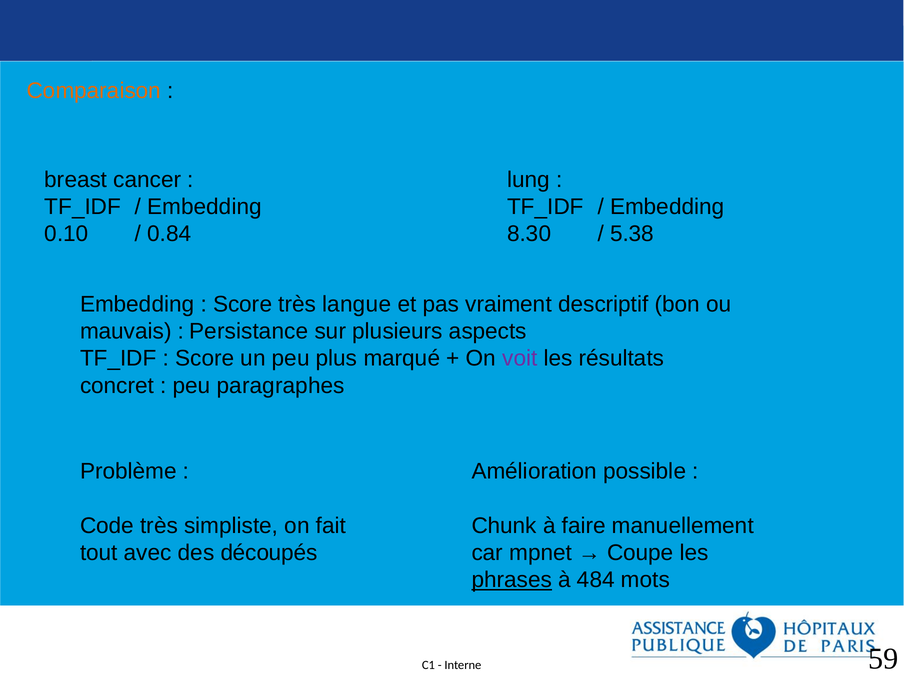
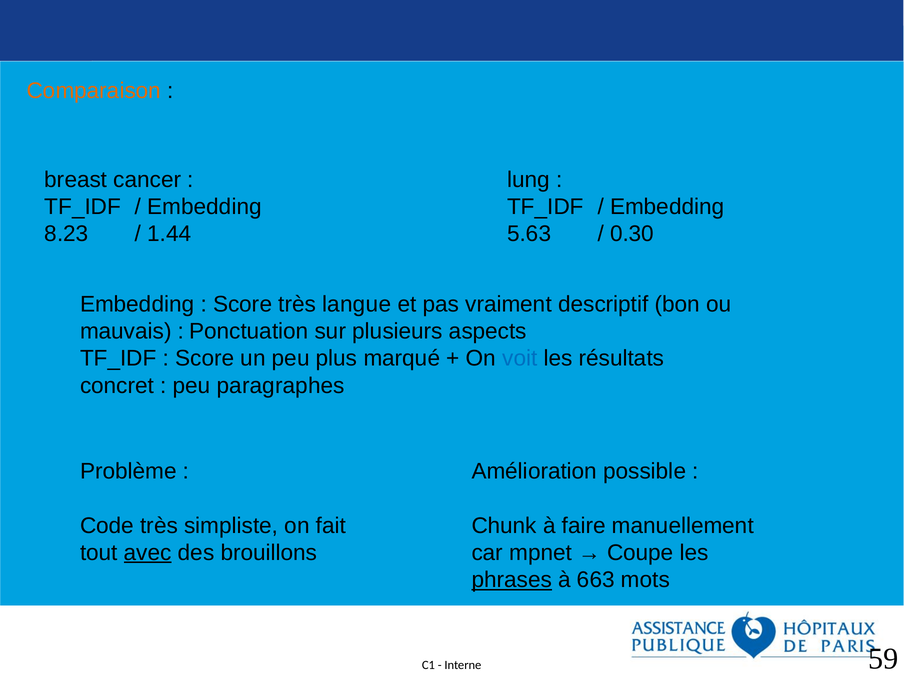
0.10: 0.10 -> 8.23 (66, 234)
0.84: 0.84 -> 1.44 (169, 234)
8.30: 8.30 -> 5.63 (529, 234)
5.38: 5.38 -> 0.30 (632, 234)
Persistance: Persistance -> Ponctuation (249, 331)
voit colour: purple -> blue (520, 359)
avec underline: none -> present (148, 553)
découpés: découpés -> brouillons (269, 553)
484: 484 -> 663 (596, 580)
